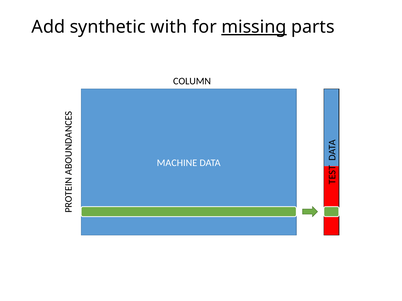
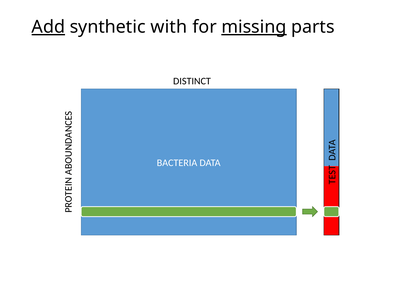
Add underline: none -> present (48, 27)
COLUMN: COLUMN -> DISTINCT (192, 81)
MACHINE: MACHINE -> BACTERIA (177, 163)
